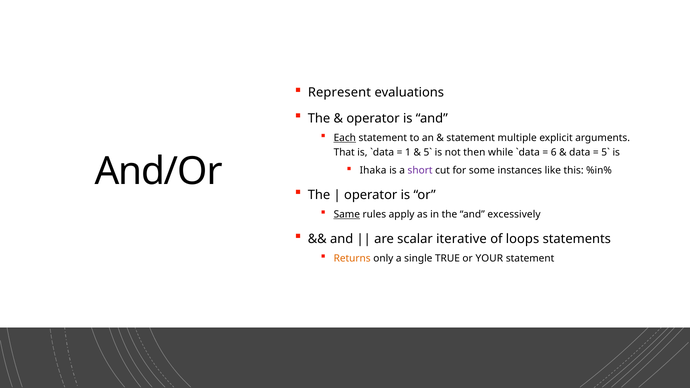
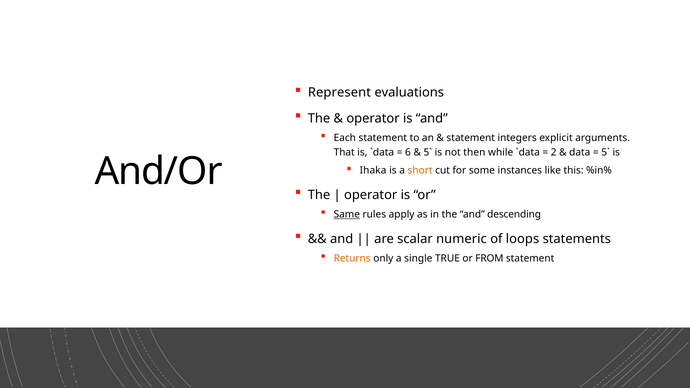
Each underline: present -> none (345, 138)
multiple: multiple -> integers (517, 138)
1: 1 -> 6 (408, 153)
6: 6 -> 2 (554, 153)
short colour: purple -> orange (420, 171)
excessively: excessively -> descending (514, 215)
iterative: iterative -> numeric (461, 239)
YOUR: YOUR -> FROM (489, 258)
